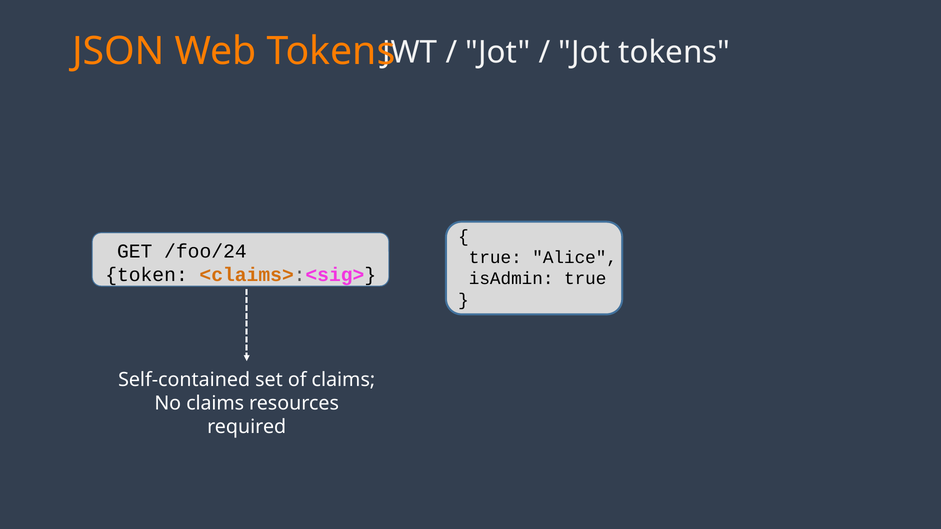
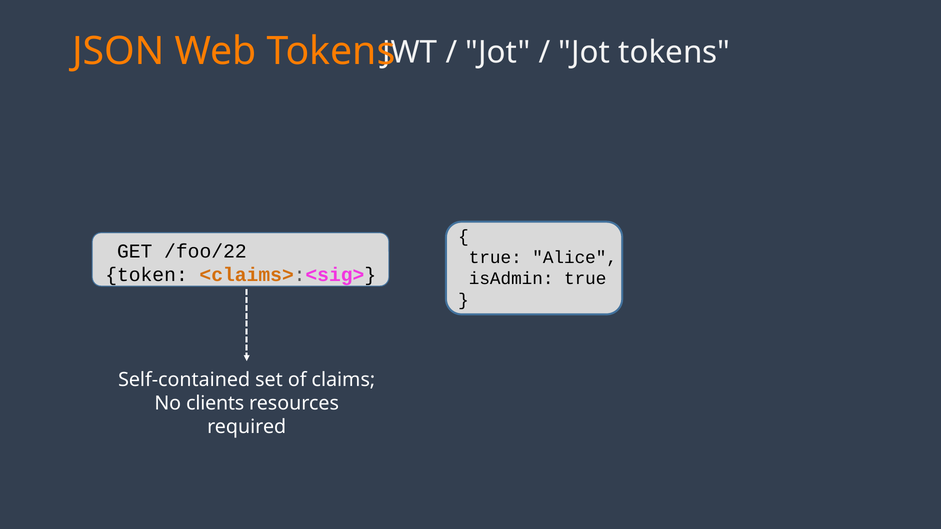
/foo/24: /foo/24 -> /foo/22 (205, 251)
No claims: claims -> clients (215, 403)
